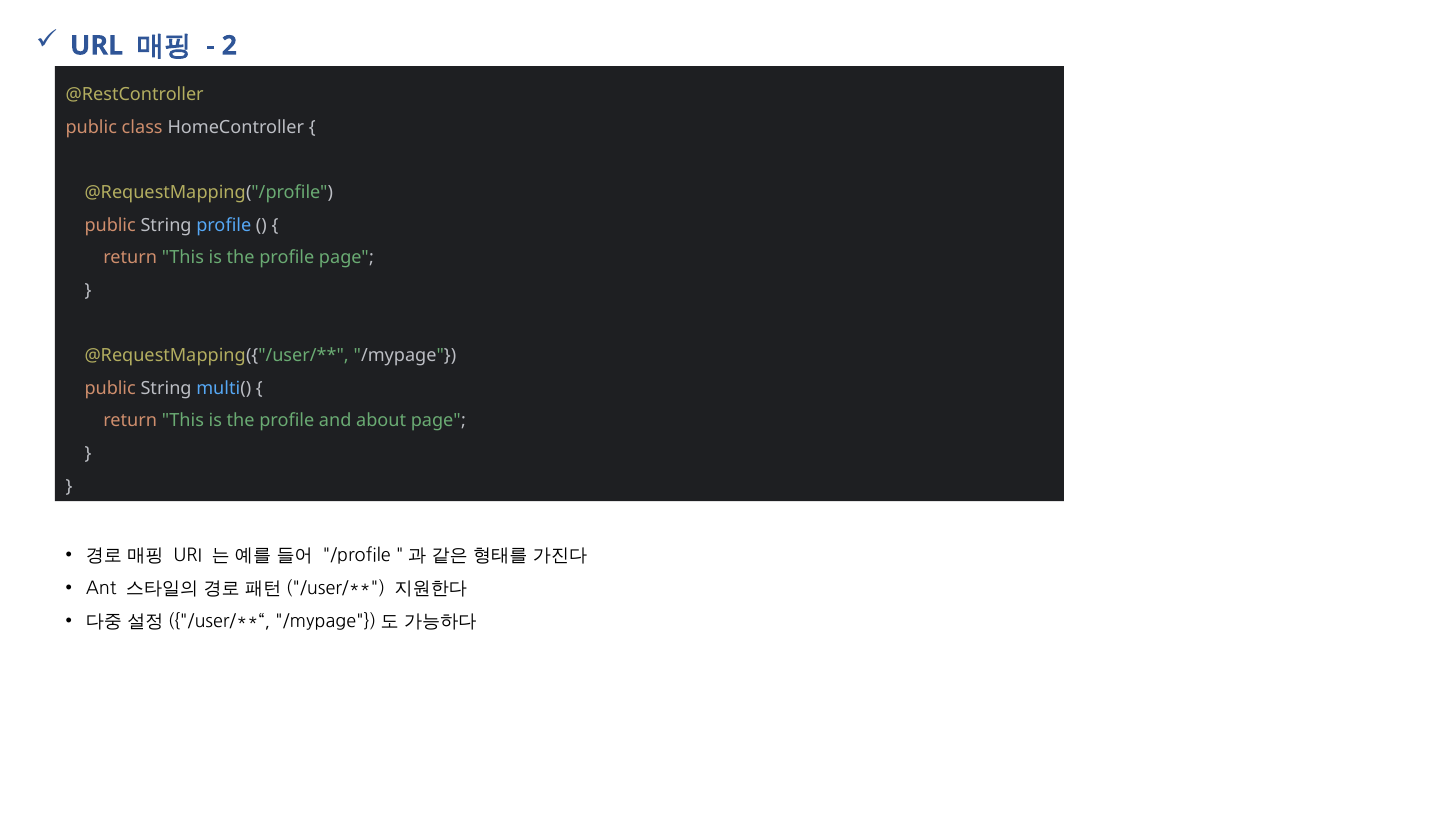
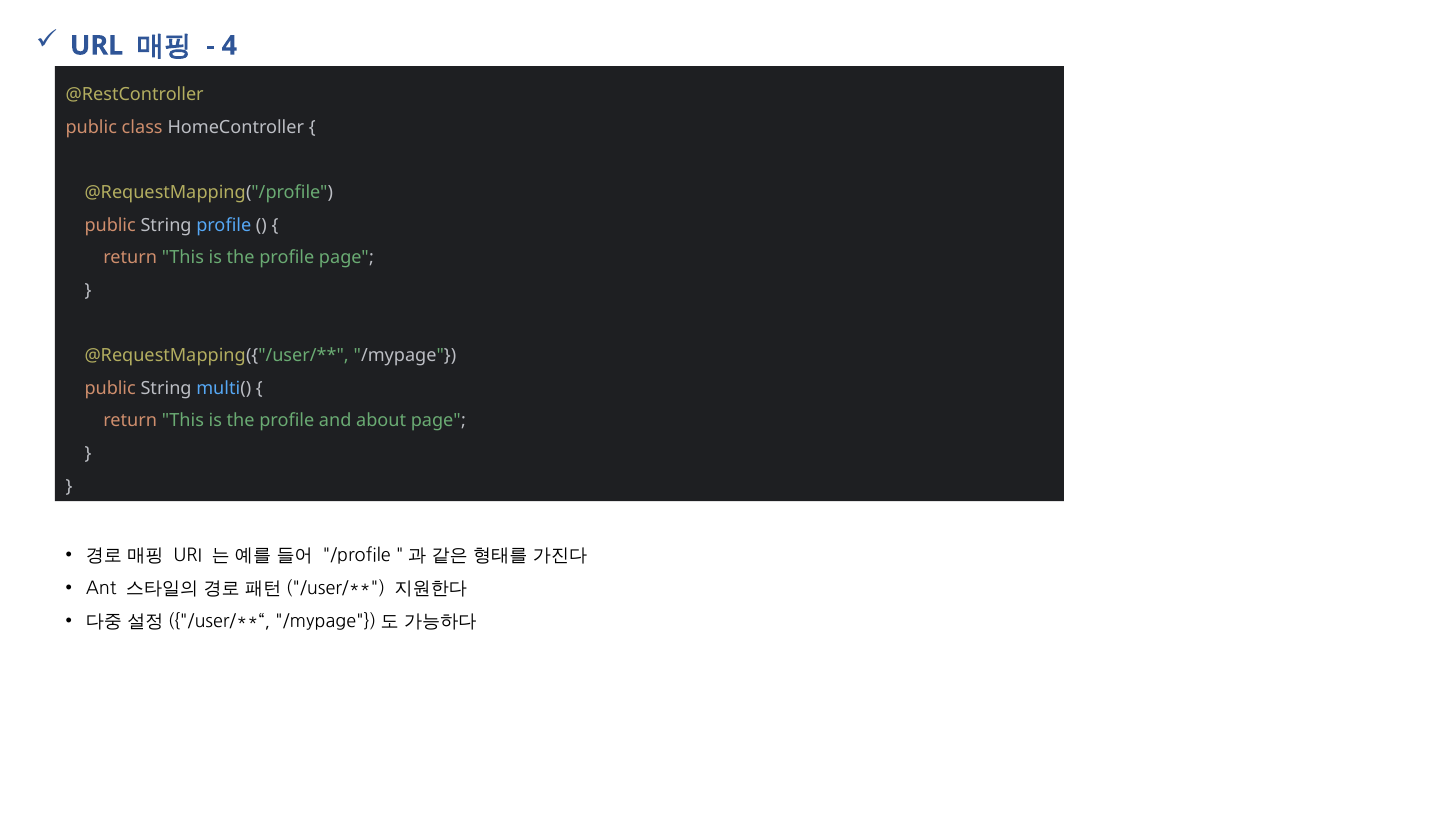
2: 2 -> 4 (229, 46)
